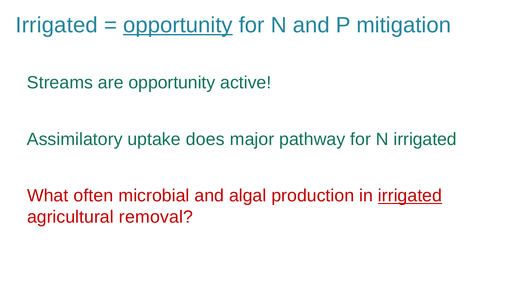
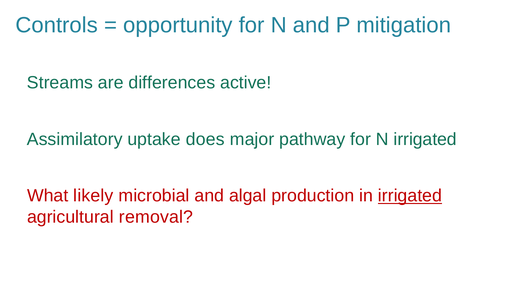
Irrigated: Irrigated -> Controls (57, 25)
opportunity underline: present -> none (178, 25)
are opportunity: opportunity -> differences (172, 83)
often: often -> likely (93, 196)
